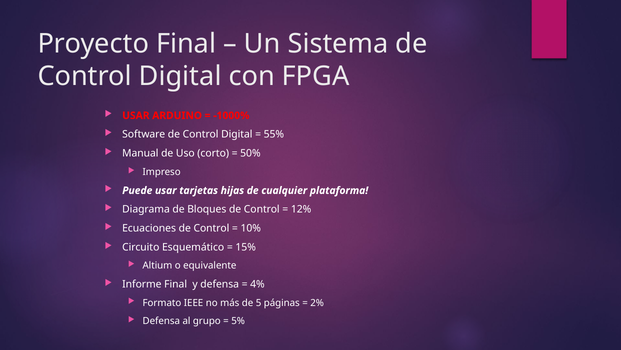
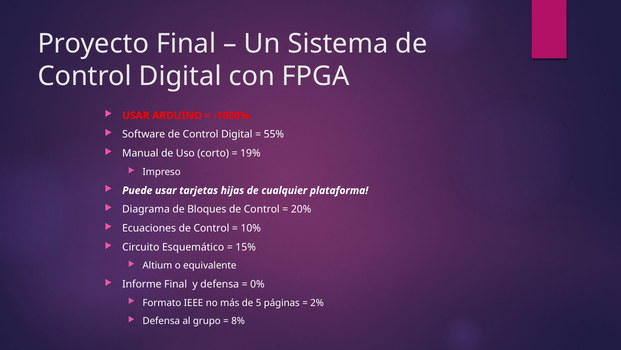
50%: 50% -> 19% (250, 153)
12%: 12% -> 20% (301, 209)
4%: 4% -> 0% (257, 284)
5%: 5% -> 8% (238, 320)
